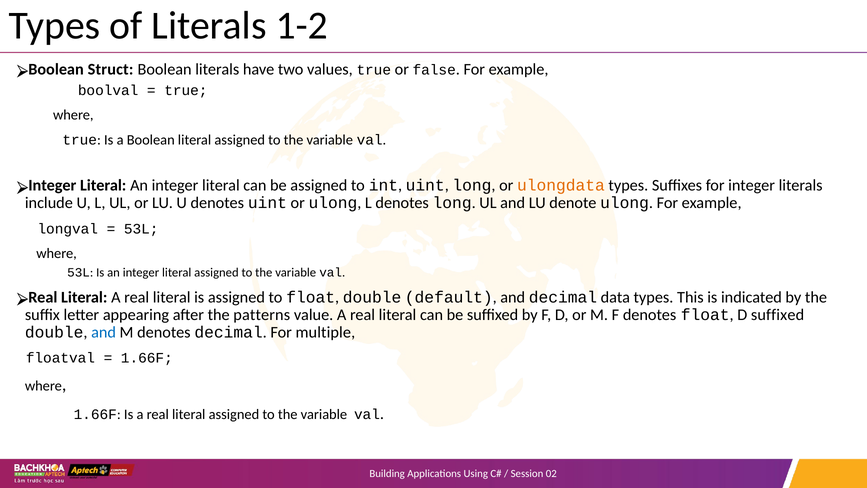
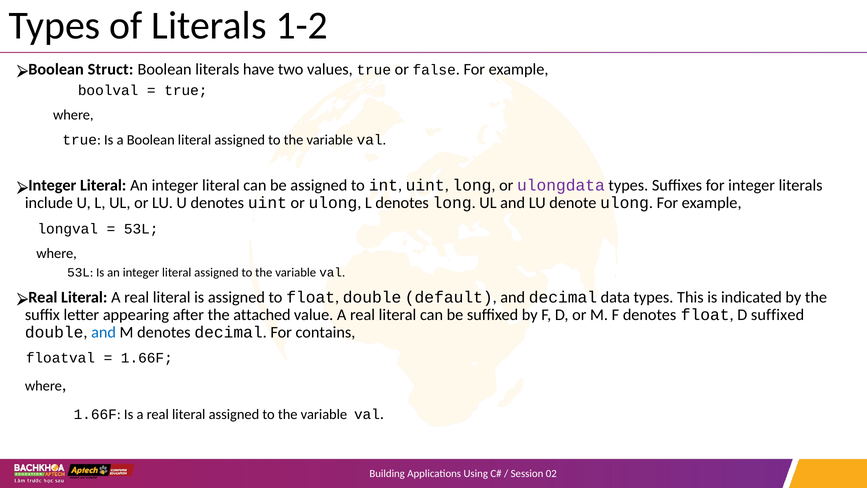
ulongdata colour: orange -> purple (561, 185)
patterns: patterns -> attached (262, 315)
multiple: multiple -> contains (325, 332)
